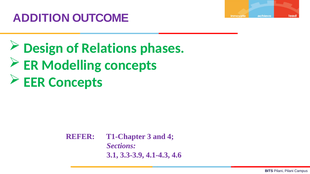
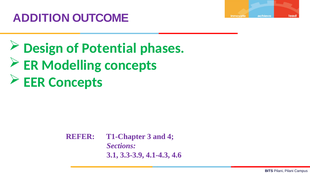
Relations: Relations -> Potential (109, 48)
